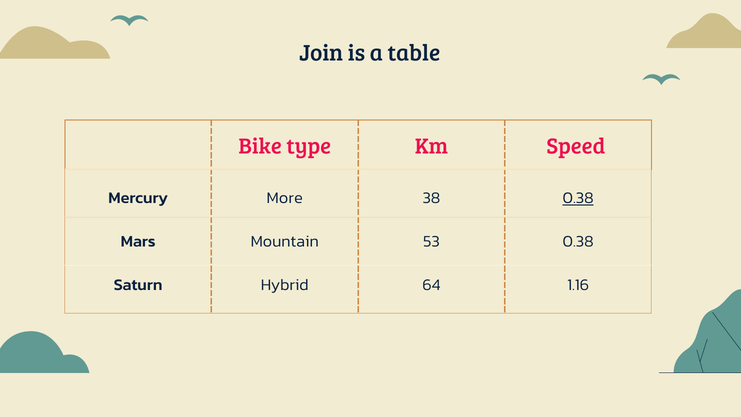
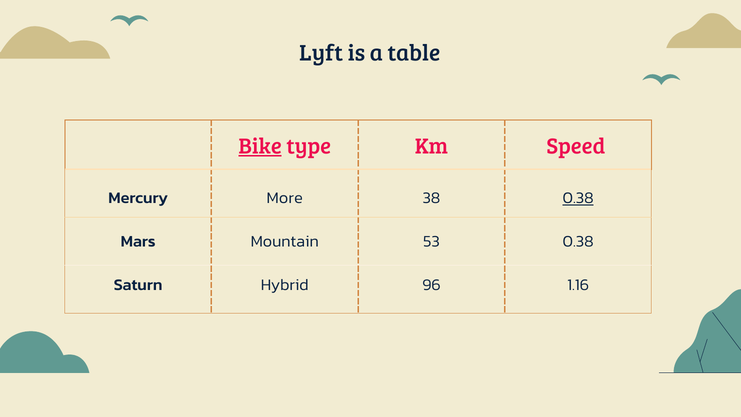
Join: Join -> Lyft (321, 53)
Bike underline: none -> present (260, 146)
64: 64 -> 96 (432, 285)
